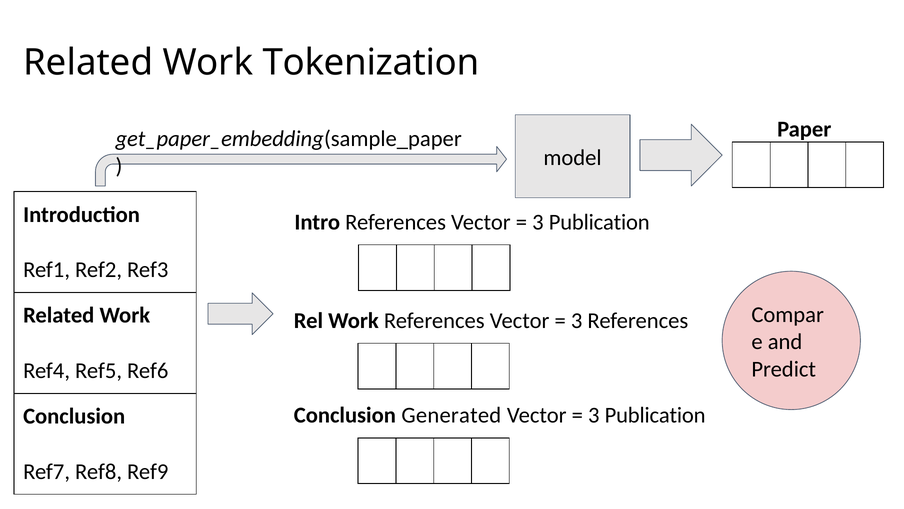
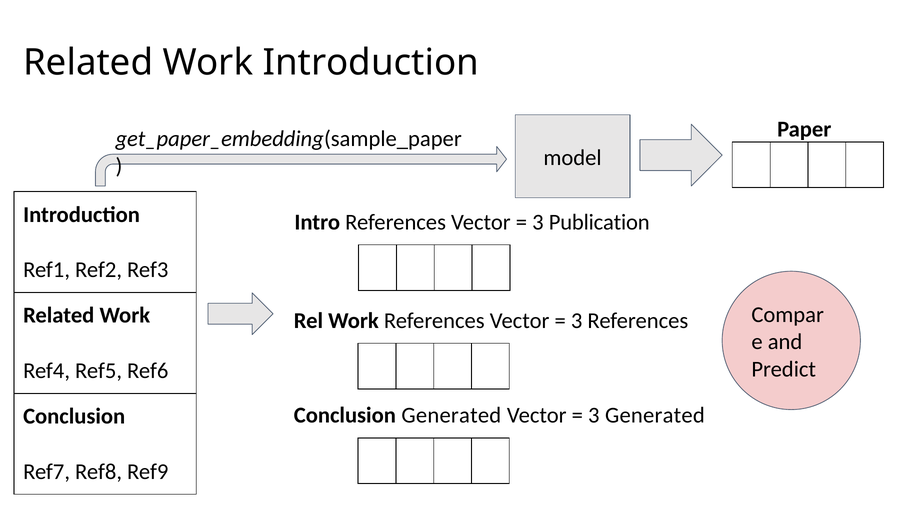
Work Tokenization: Tokenization -> Introduction (371, 62)
Publication: Publication -> Generated (655, 415)
